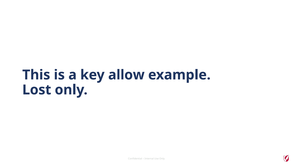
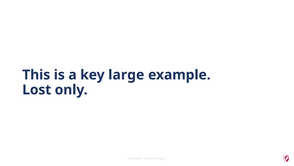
allow: allow -> large (126, 75)
